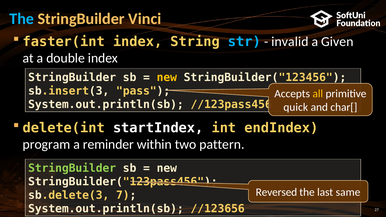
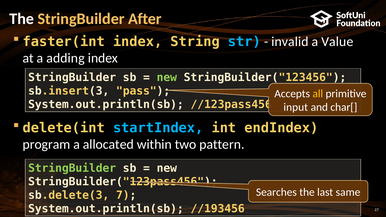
The colour: light blue -> white (22, 19)
Vinci: Vinci -> After (145, 19)
Given: Given -> Value (337, 42)
double: double -> adding (66, 58)
new colour: yellow -> light green (167, 77)
quick: quick -> input (296, 107)
startIndex colour: white -> light blue (158, 128)
reminder: reminder -> allocated (108, 144)
Reversed: Reversed -> Searches (276, 192)
//123656: //123656 -> //193456 (218, 209)
